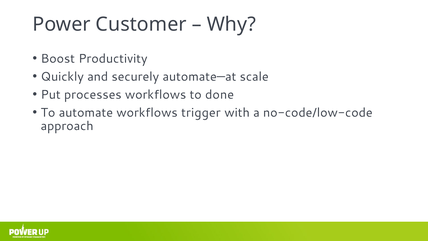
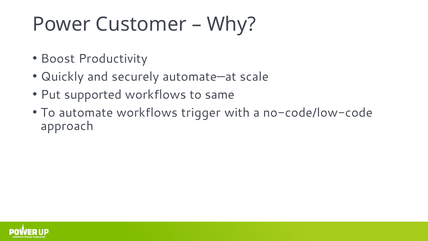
processes: processes -> supported (93, 95)
done: done -> same (220, 95)
